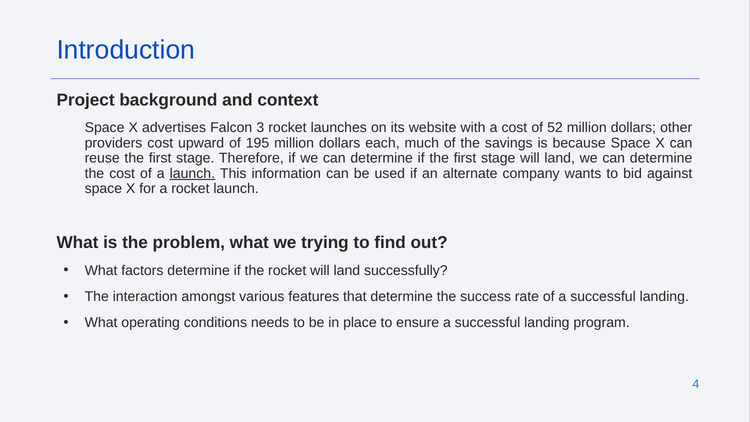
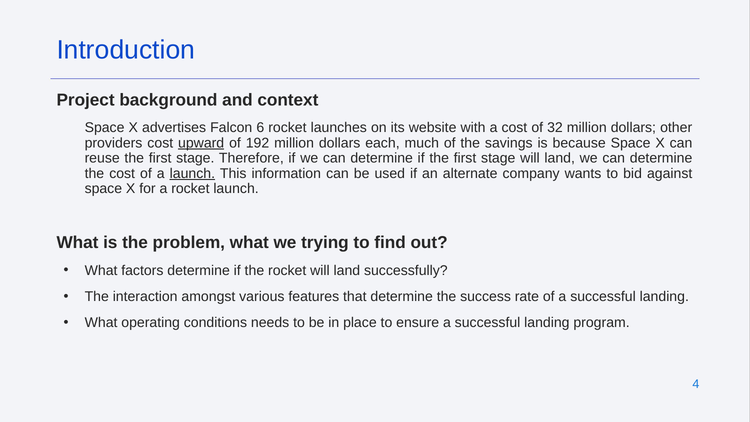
3: 3 -> 6 (260, 128)
52: 52 -> 32 (555, 128)
upward underline: none -> present (201, 143)
195: 195 -> 192 (258, 143)
